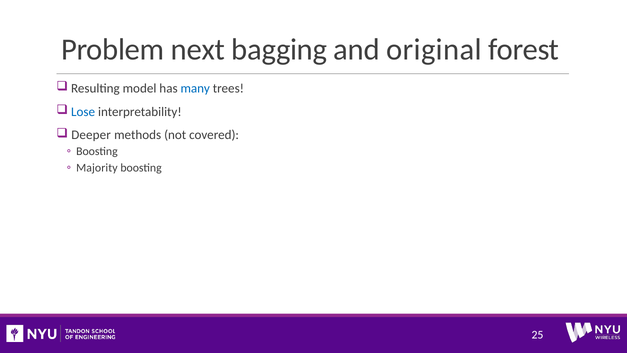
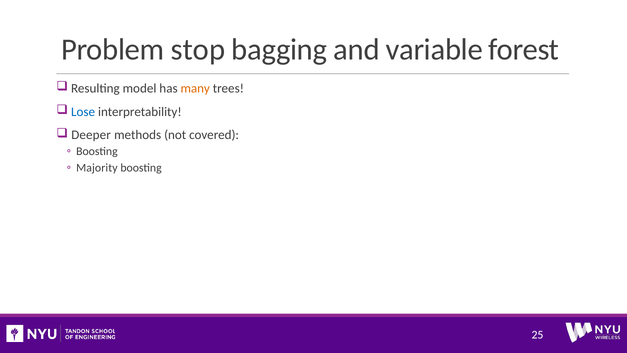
next: next -> stop (198, 49)
original: original -> variable (434, 49)
many colour: blue -> orange (195, 88)
